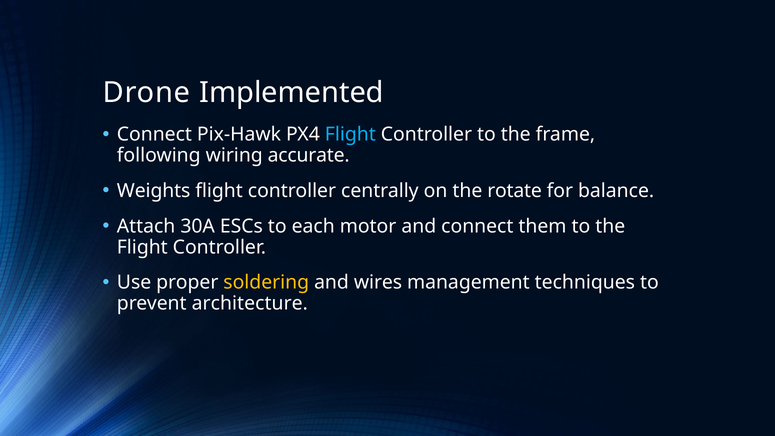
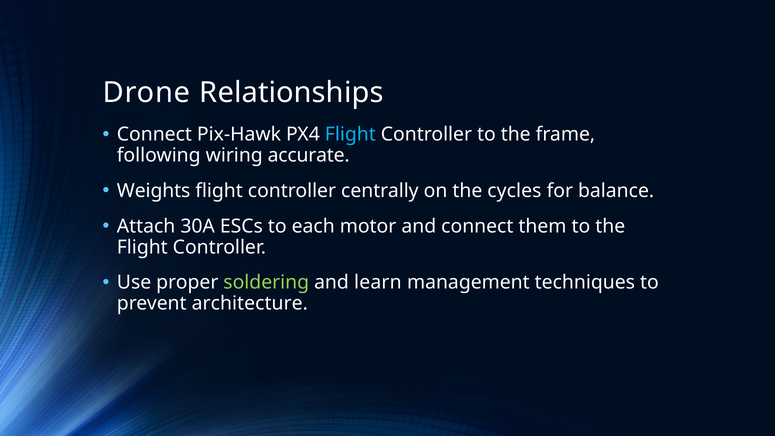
Implemented: Implemented -> Relationships (291, 93)
rotate: rotate -> cycles (514, 191)
soldering colour: yellow -> light green (266, 283)
wires: wires -> learn (378, 283)
